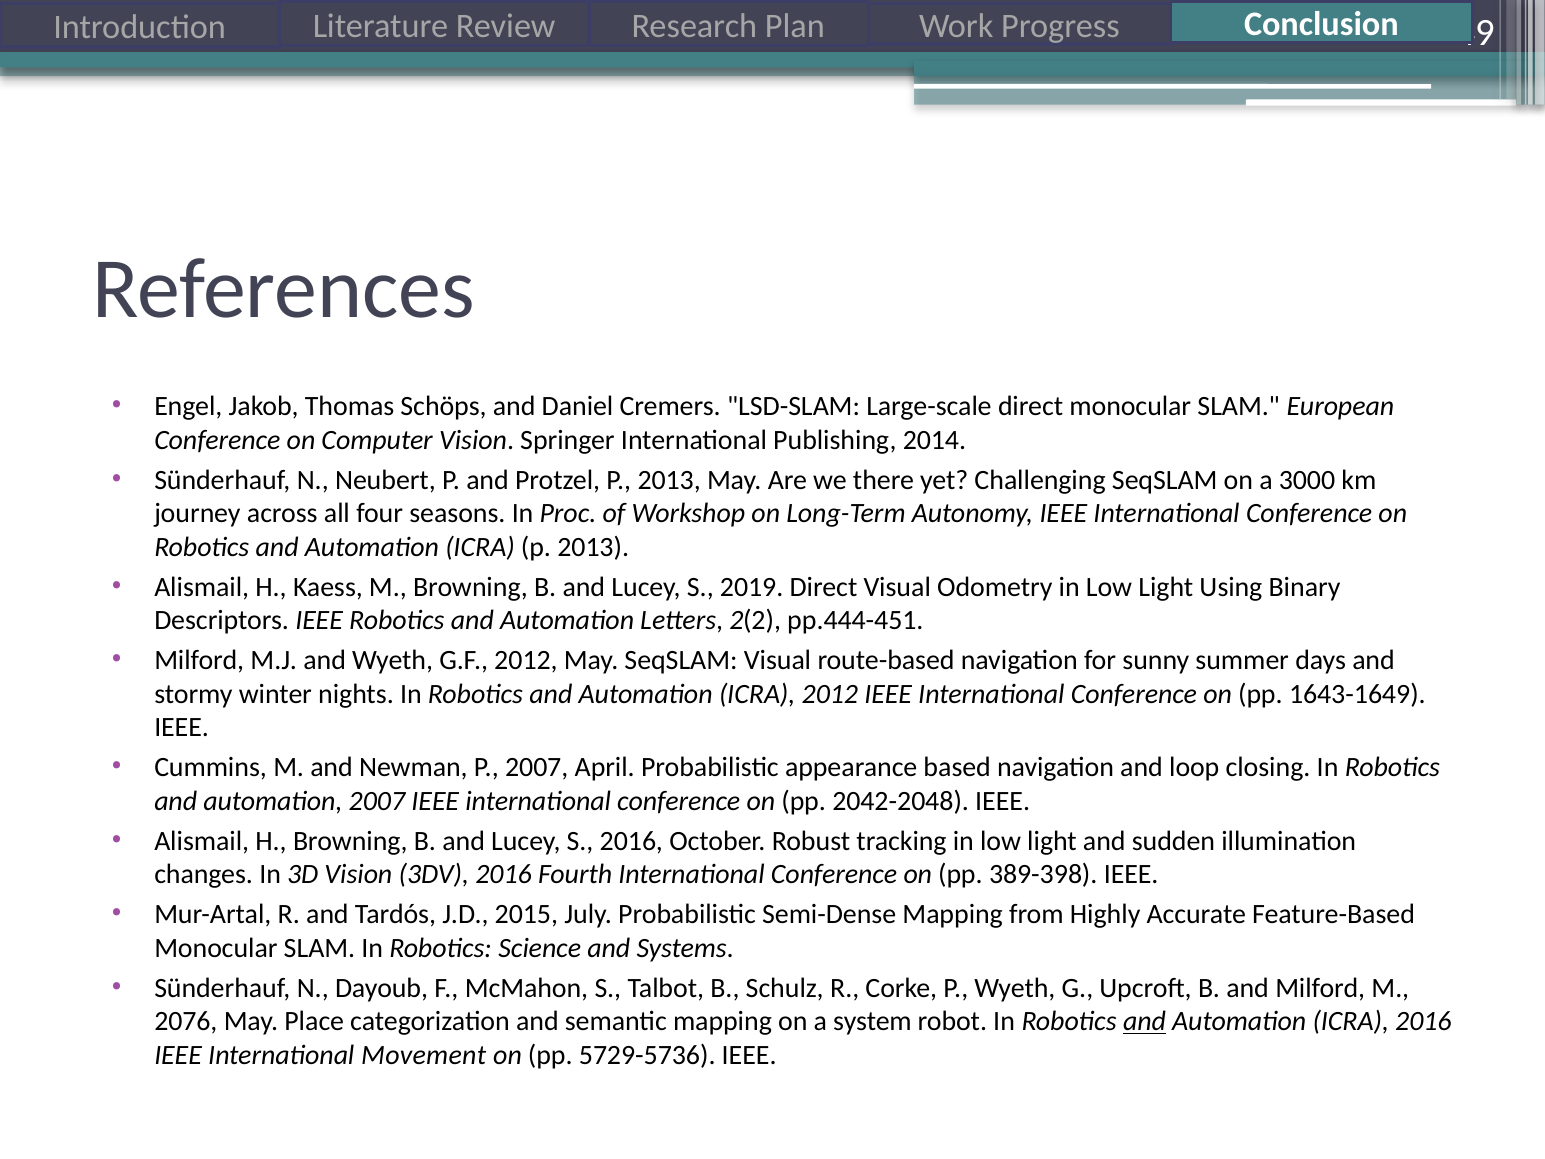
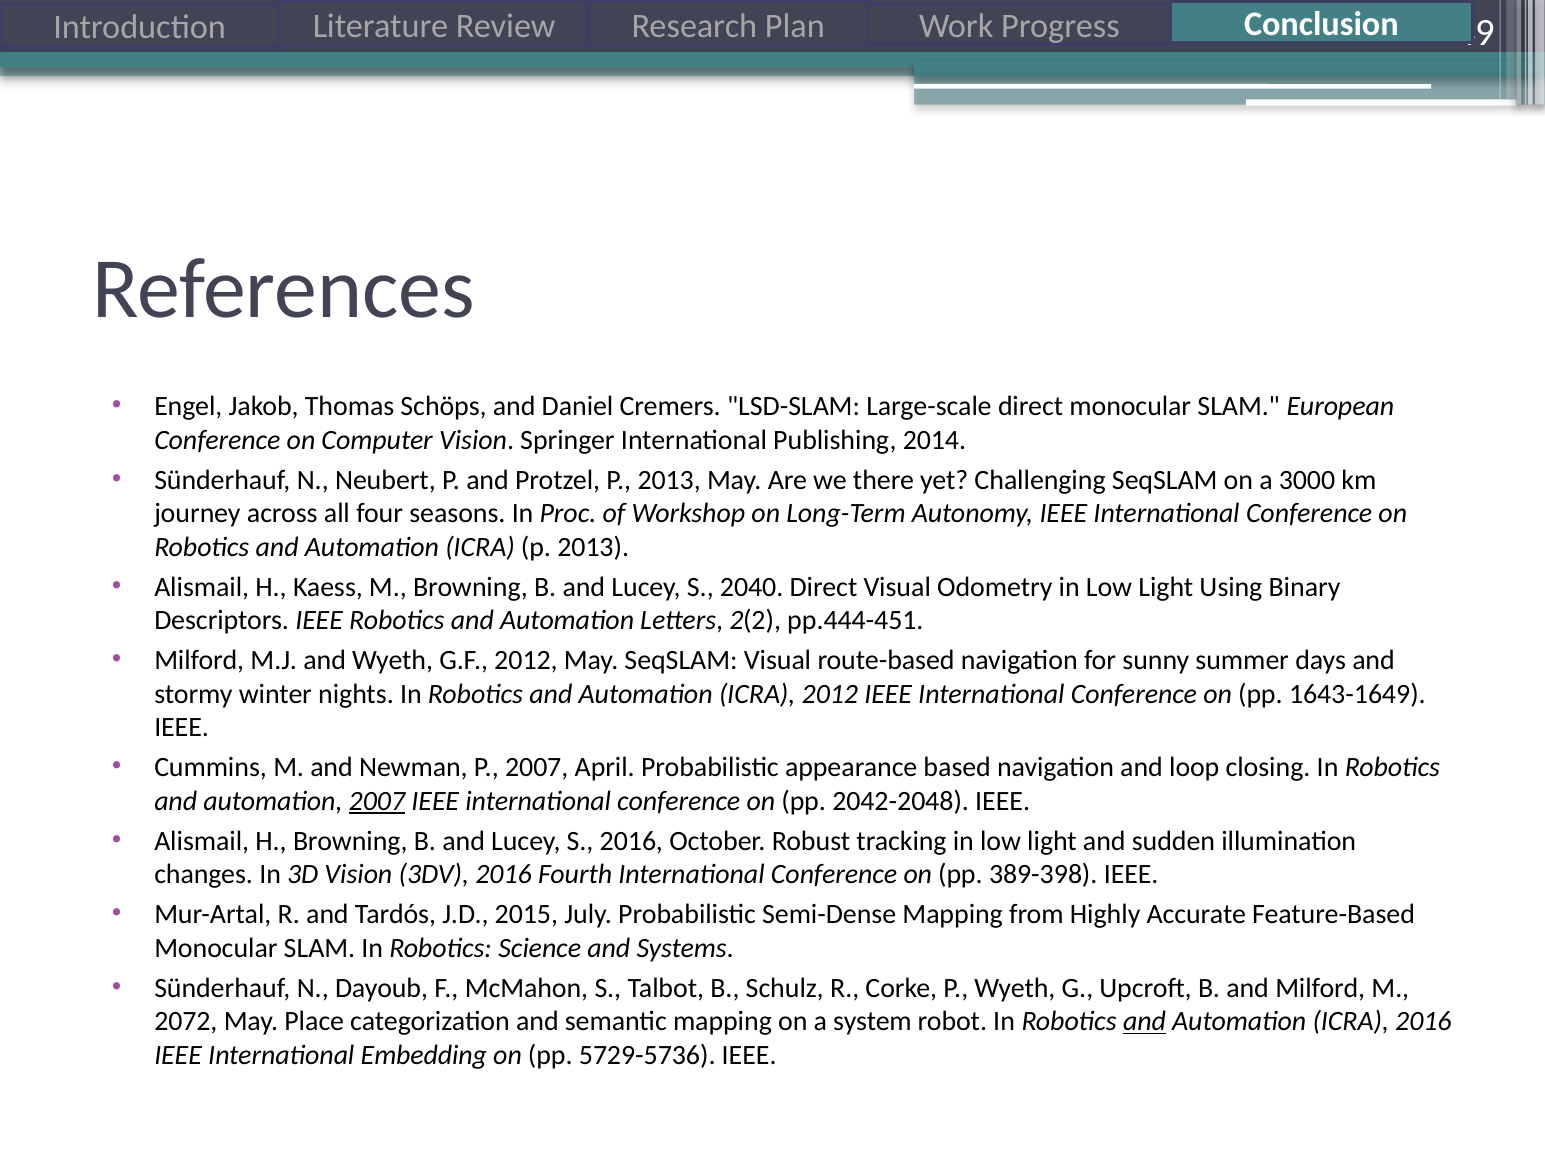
2019: 2019 -> 2040 (752, 587)
2007 underline: none -> present (377, 801)
2076: 2076 -> 2072 (186, 1021)
Movement: Movement -> Embedding (424, 1055)
